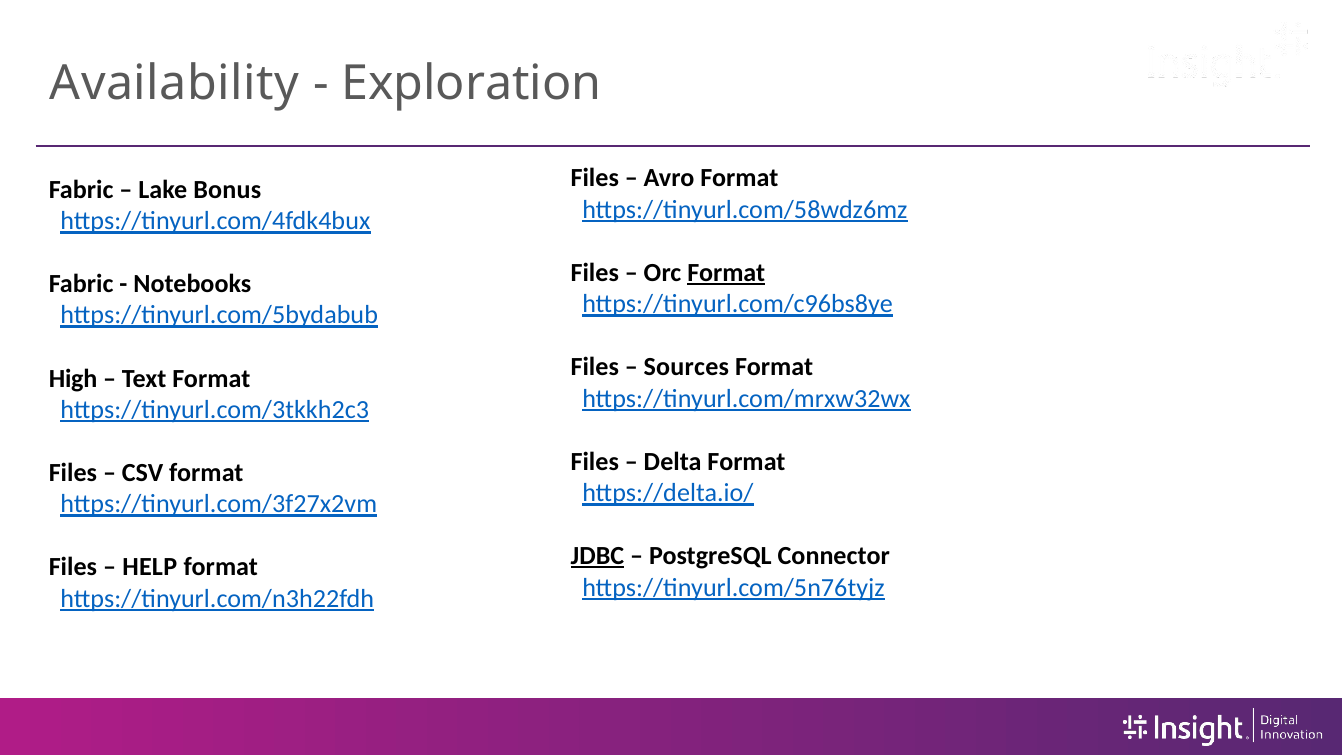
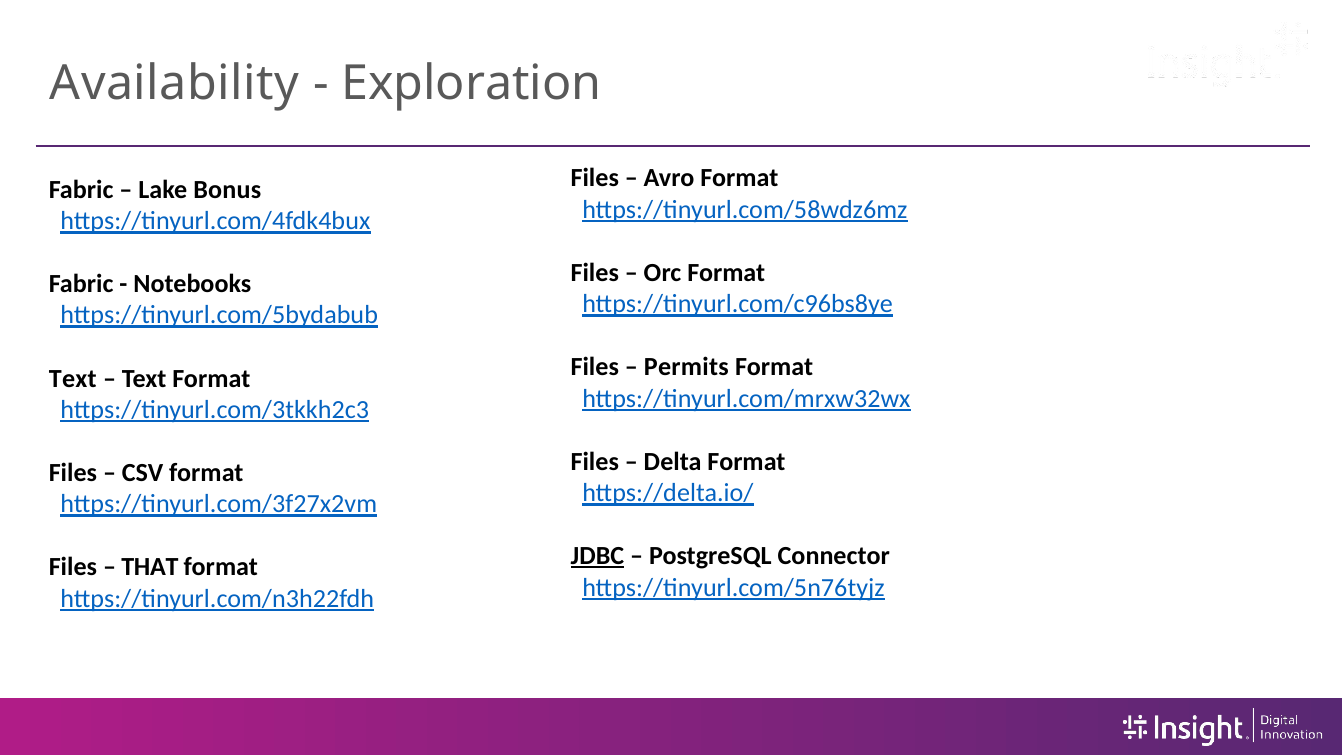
Format underline: present -> none (726, 273)
Sources: Sources -> Permits (686, 367)
High: High -> Text (73, 378)
HELP: HELP -> THAT (150, 567)
